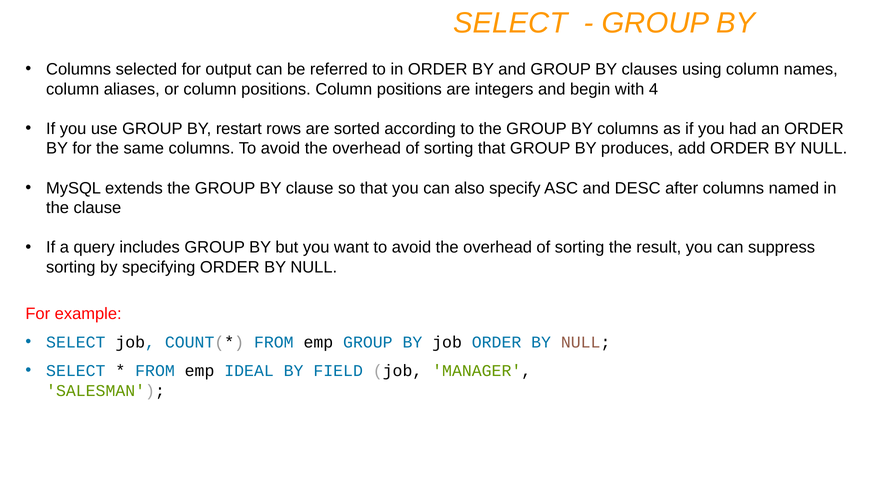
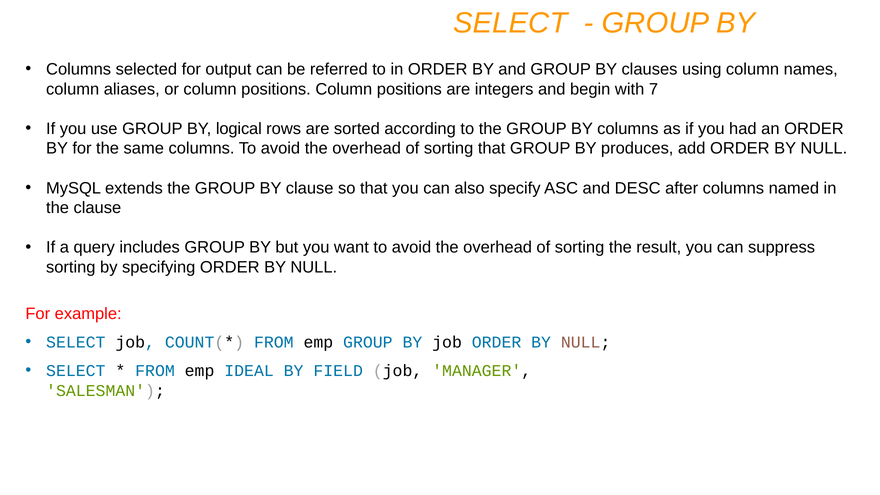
4: 4 -> 7 (653, 89)
restart: restart -> logical (239, 129)
